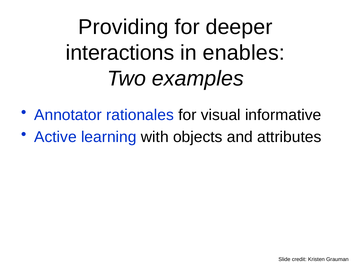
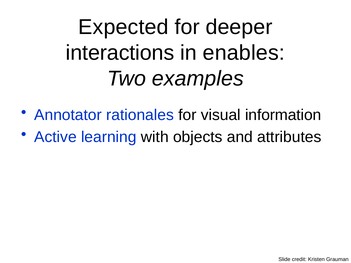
Providing: Providing -> Expected (123, 27)
informative: informative -> information (283, 115)
